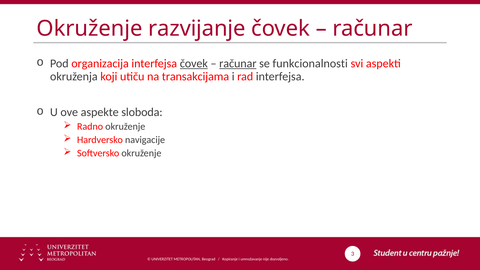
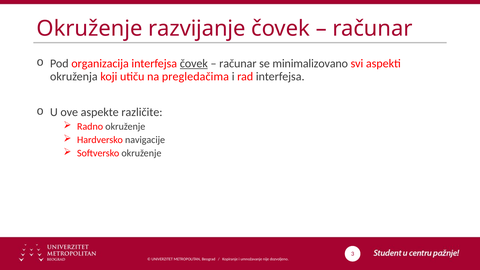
računar underline: present -> none (238, 63)
funkcionalnosti: funkcionalnosti -> minimalizovano (310, 63)
transakcijama: transakcijama -> pregledačima (195, 76)
sloboda: sloboda -> različite (142, 112)
